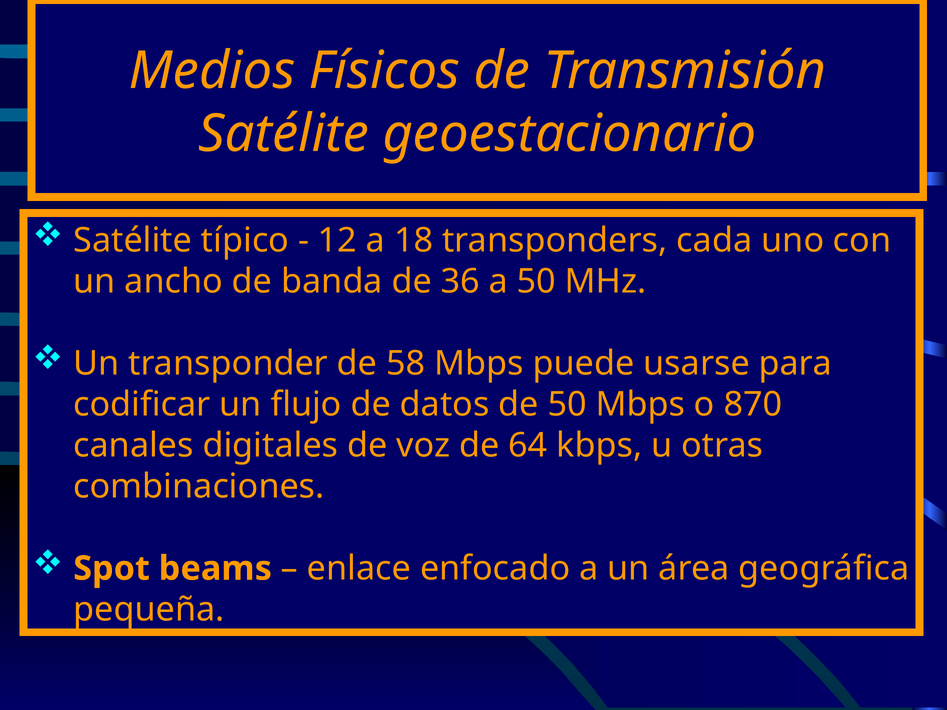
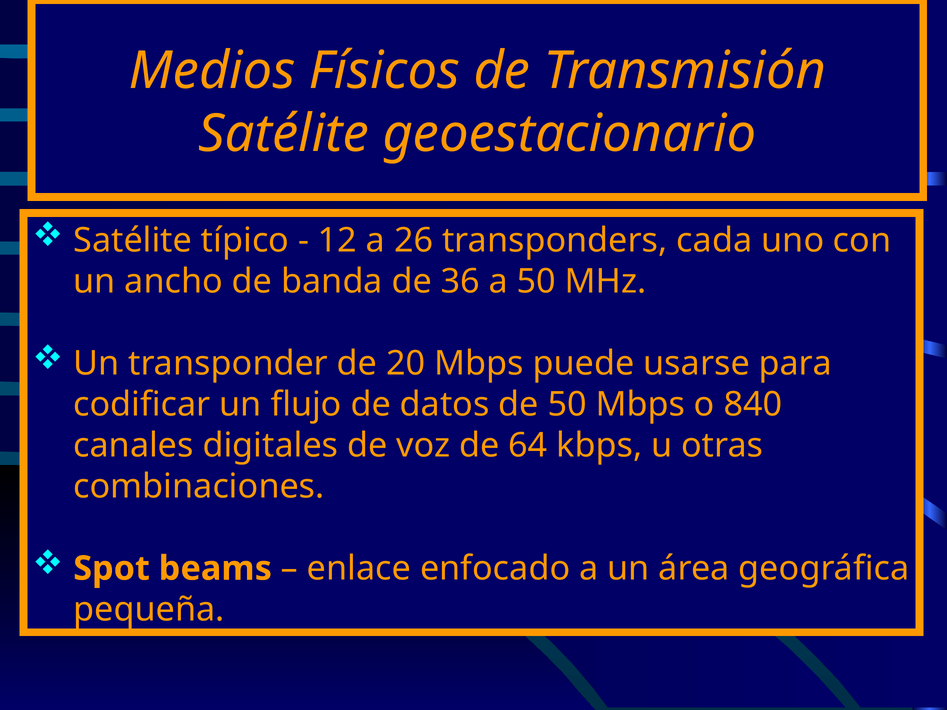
18: 18 -> 26 (414, 241)
58: 58 -> 20 (406, 364)
870: 870 -> 840 (753, 405)
